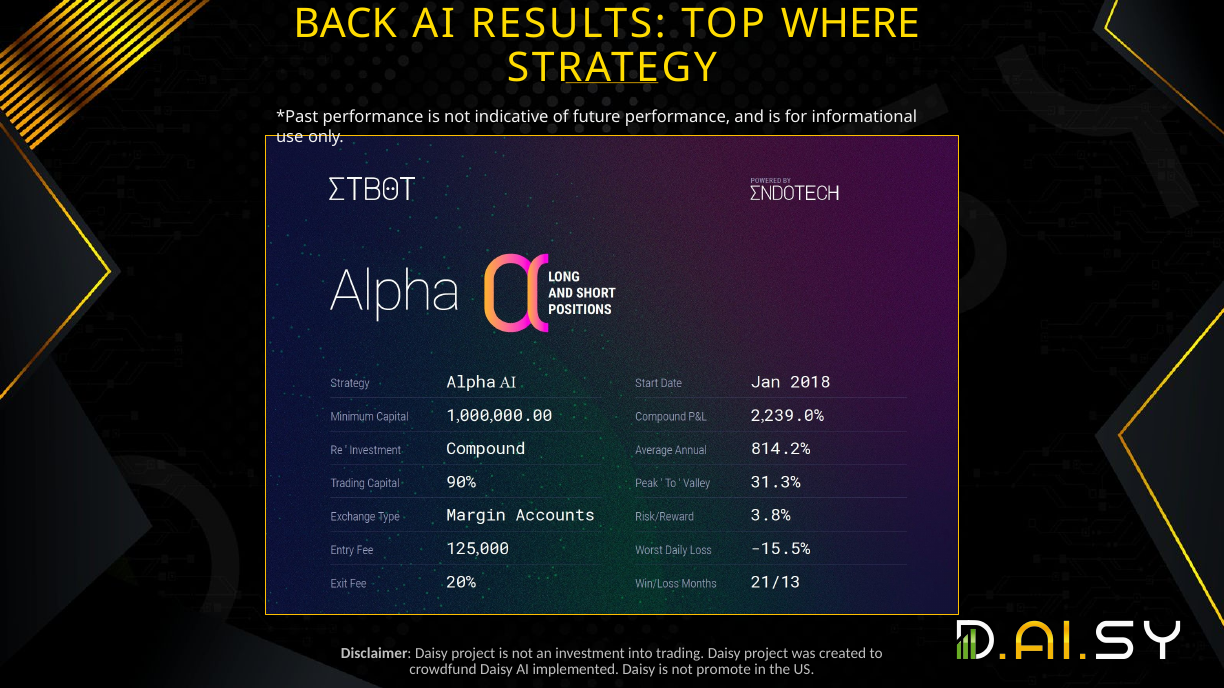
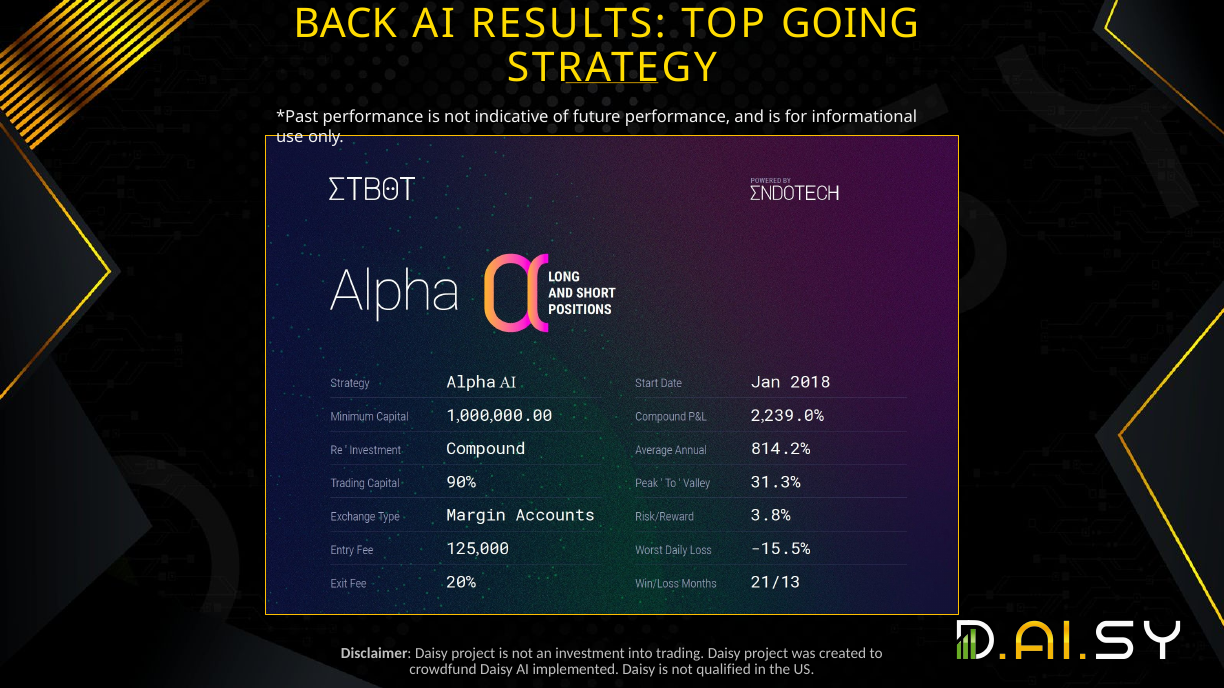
WHERE: WHERE -> GOING (850, 24)
promote: promote -> qualified (724, 670)
